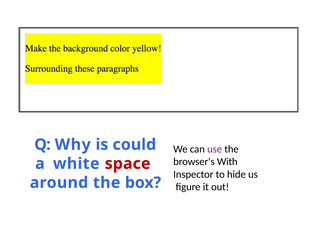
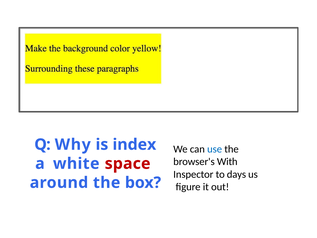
could: could -> index (134, 144)
use colour: purple -> blue (215, 149)
hide: hide -> days (236, 174)
